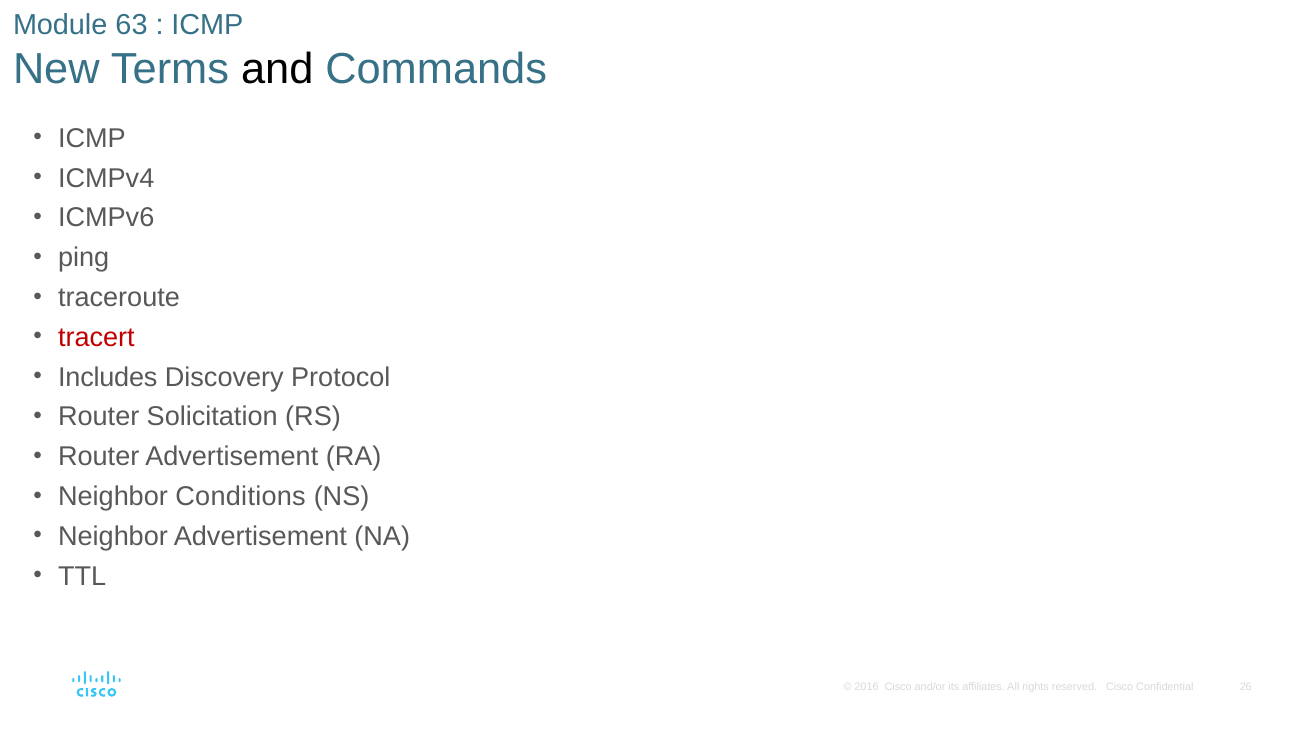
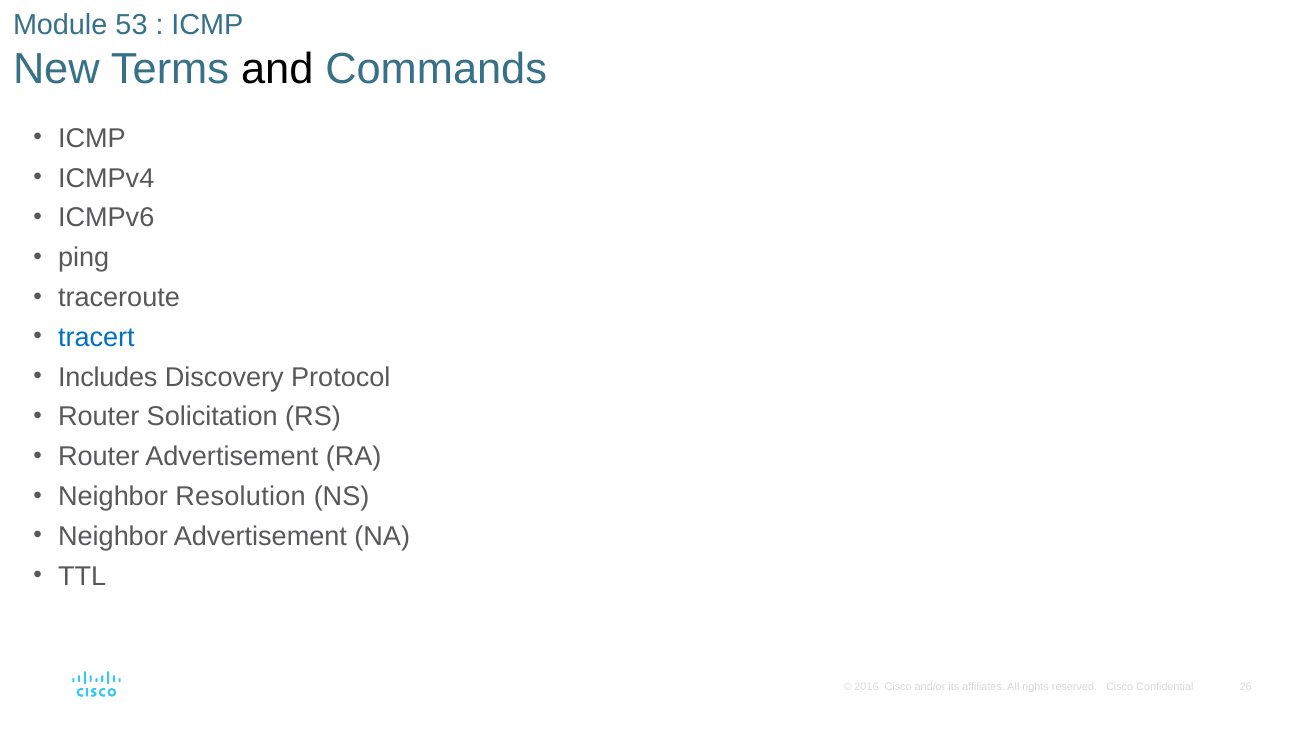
63: 63 -> 53 (132, 25)
tracert colour: red -> blue (96, 337)
Conditions: Conditions -> Resolution (241, 497)
